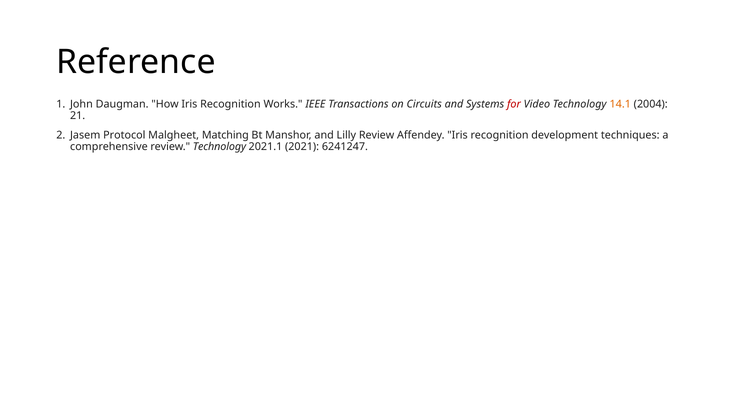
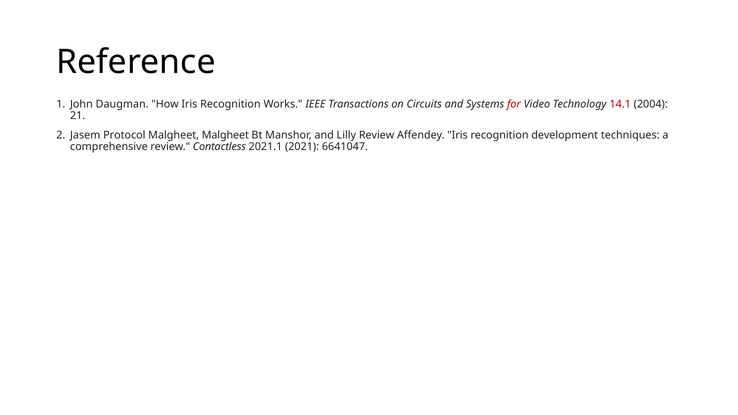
14.1 colour: orange -> red (620, 104)
Malgheet Matching: Matching -> Malgheet (225, 135)
review Technology: Technology -> Contactless (219, 147)
6241247: 6241247 -> 6641047 (345, 147)
